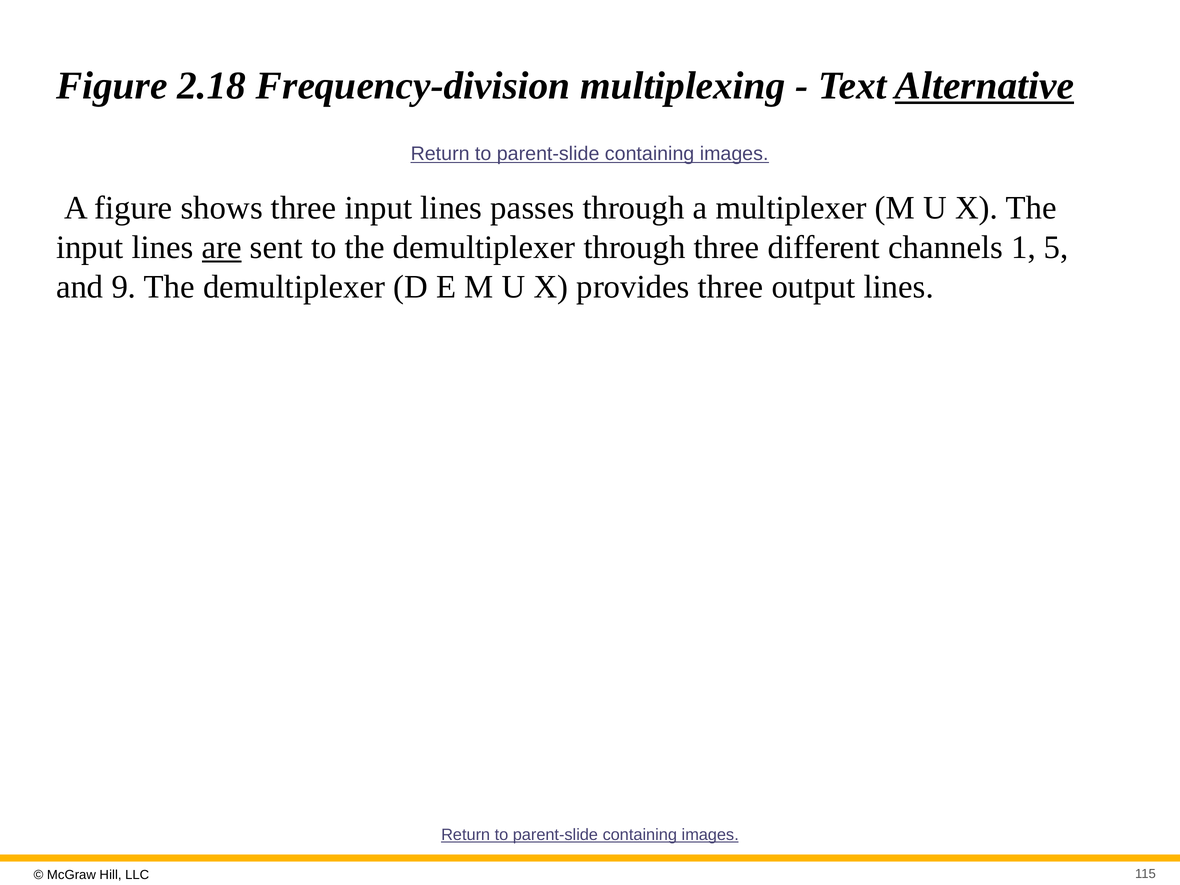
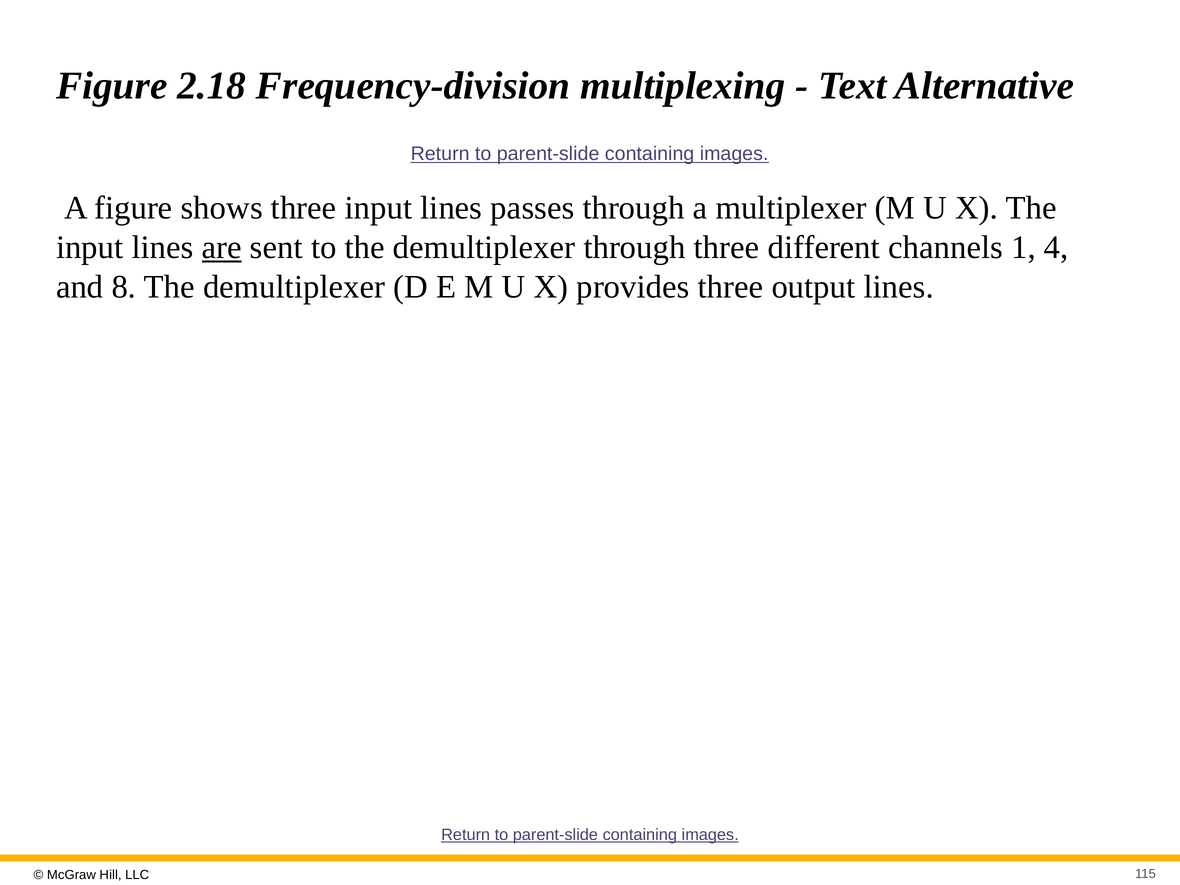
Alternative underline: present -> none (984, 86)
5: 5 -> 4 (1056, 248)
9: 9 -> 8 (124, 287)
